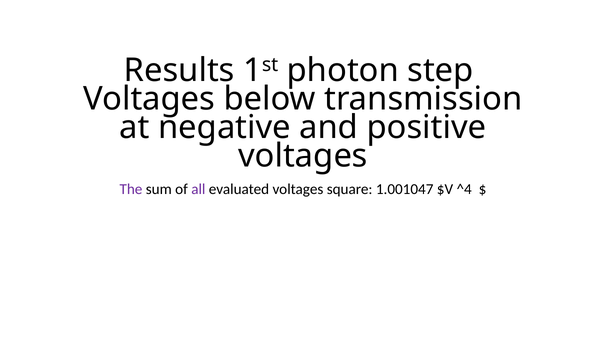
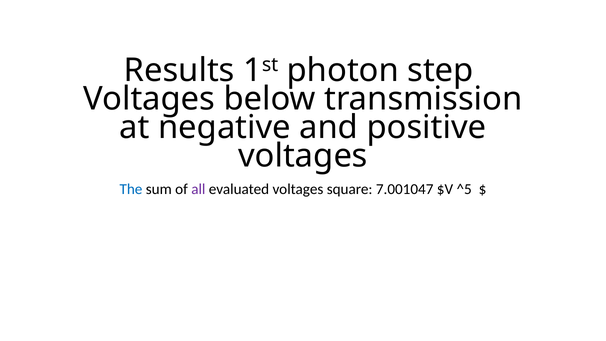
The colour: purple -> blue (131, 189)
1.001047: 1.001047 -> 7.001047 (405, 189)
^4: ^4 -> ^5 (464, 189)
